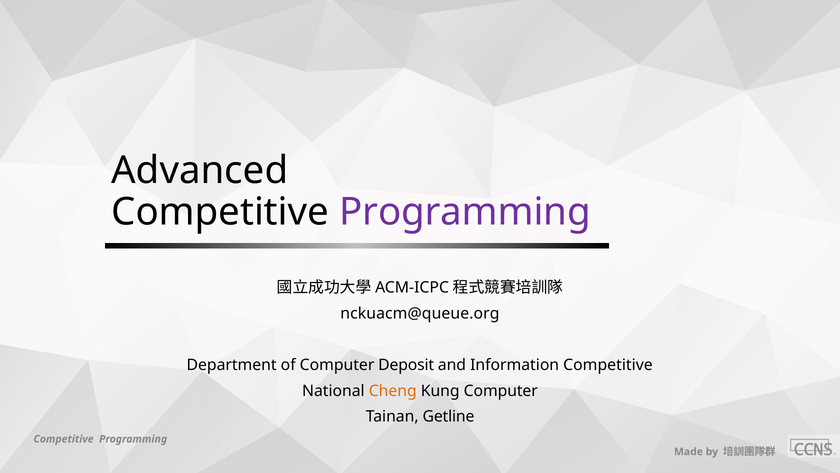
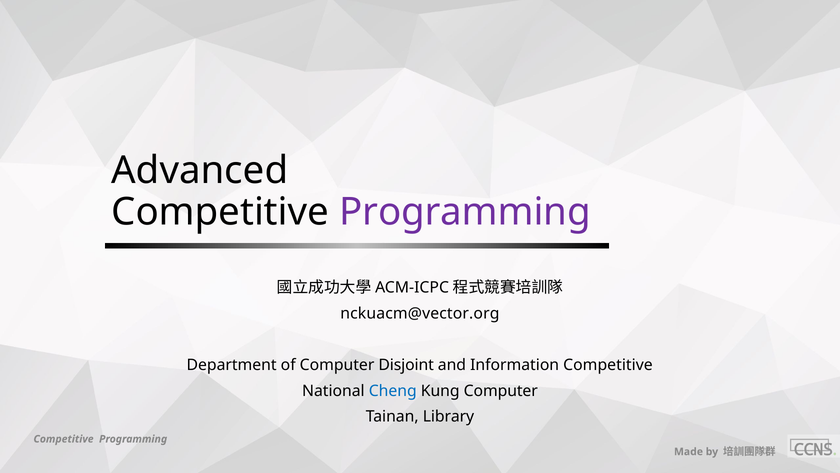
nckuacm@queue.org: nckuacm@queue.org -> nckuacm@vector.org (420, 313)
Deposit: Deposit -> Disjoint (406, 365)
Cheng colour: orange -> blue (393, 390)
Getline: Getline -> Library (448, 416)
